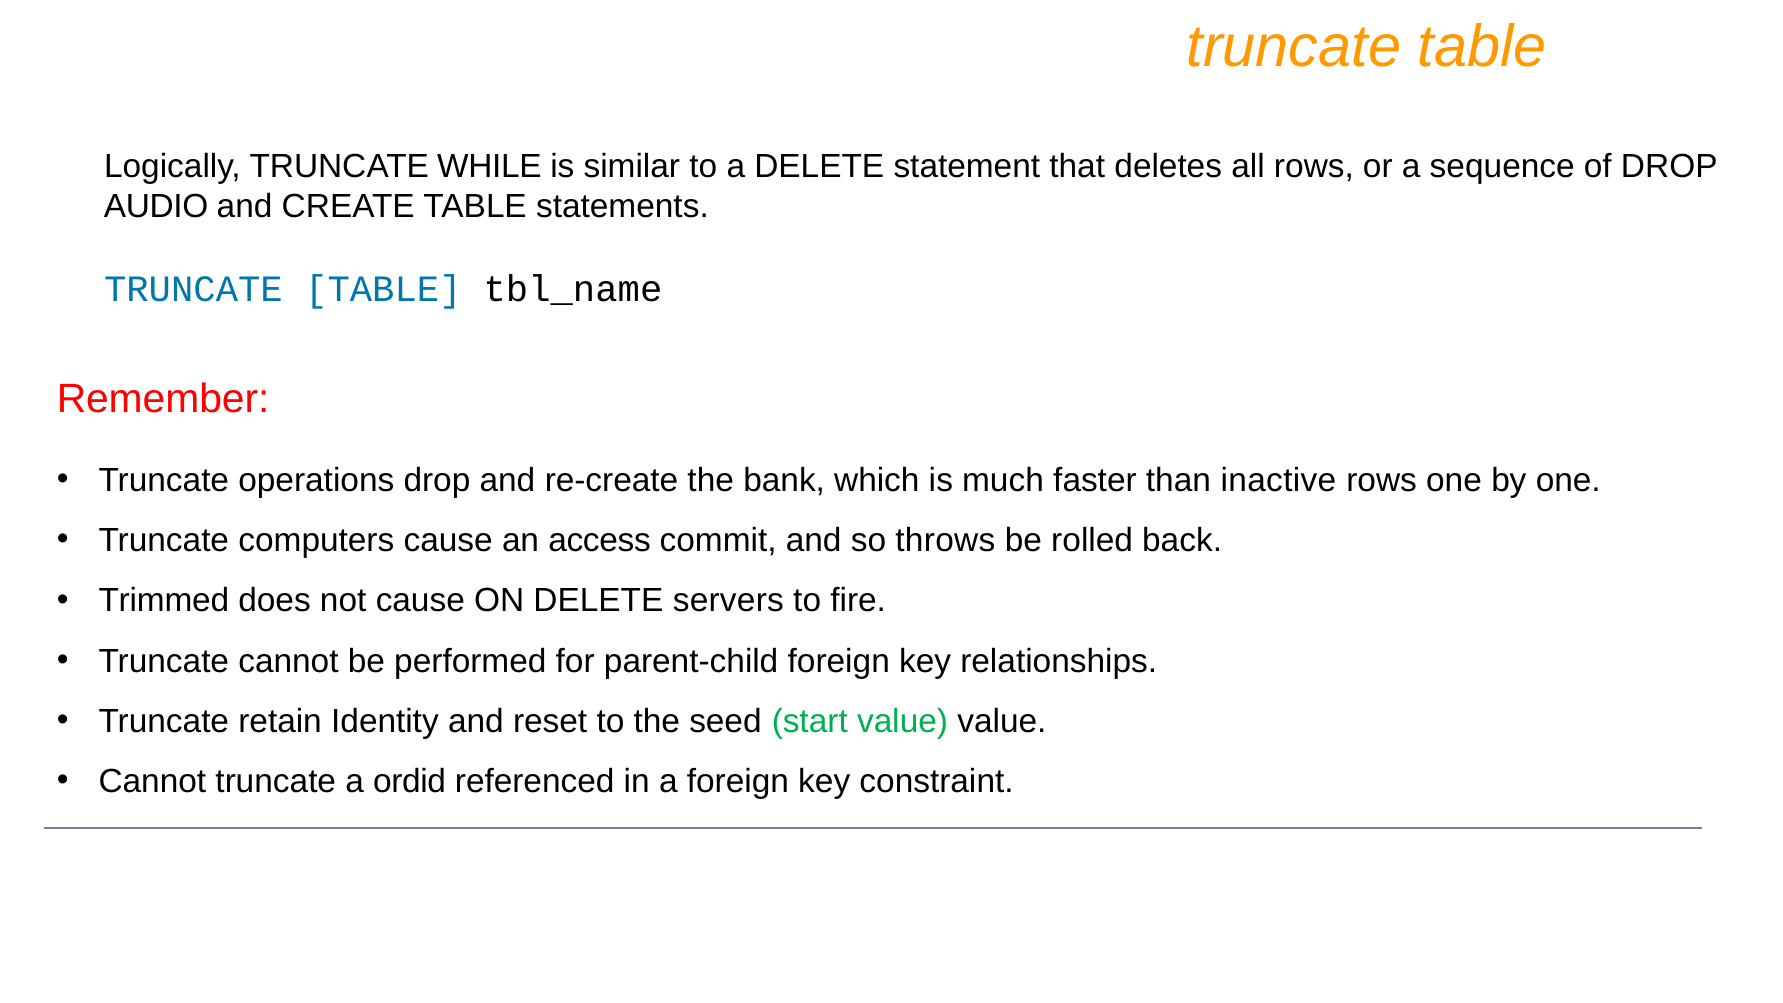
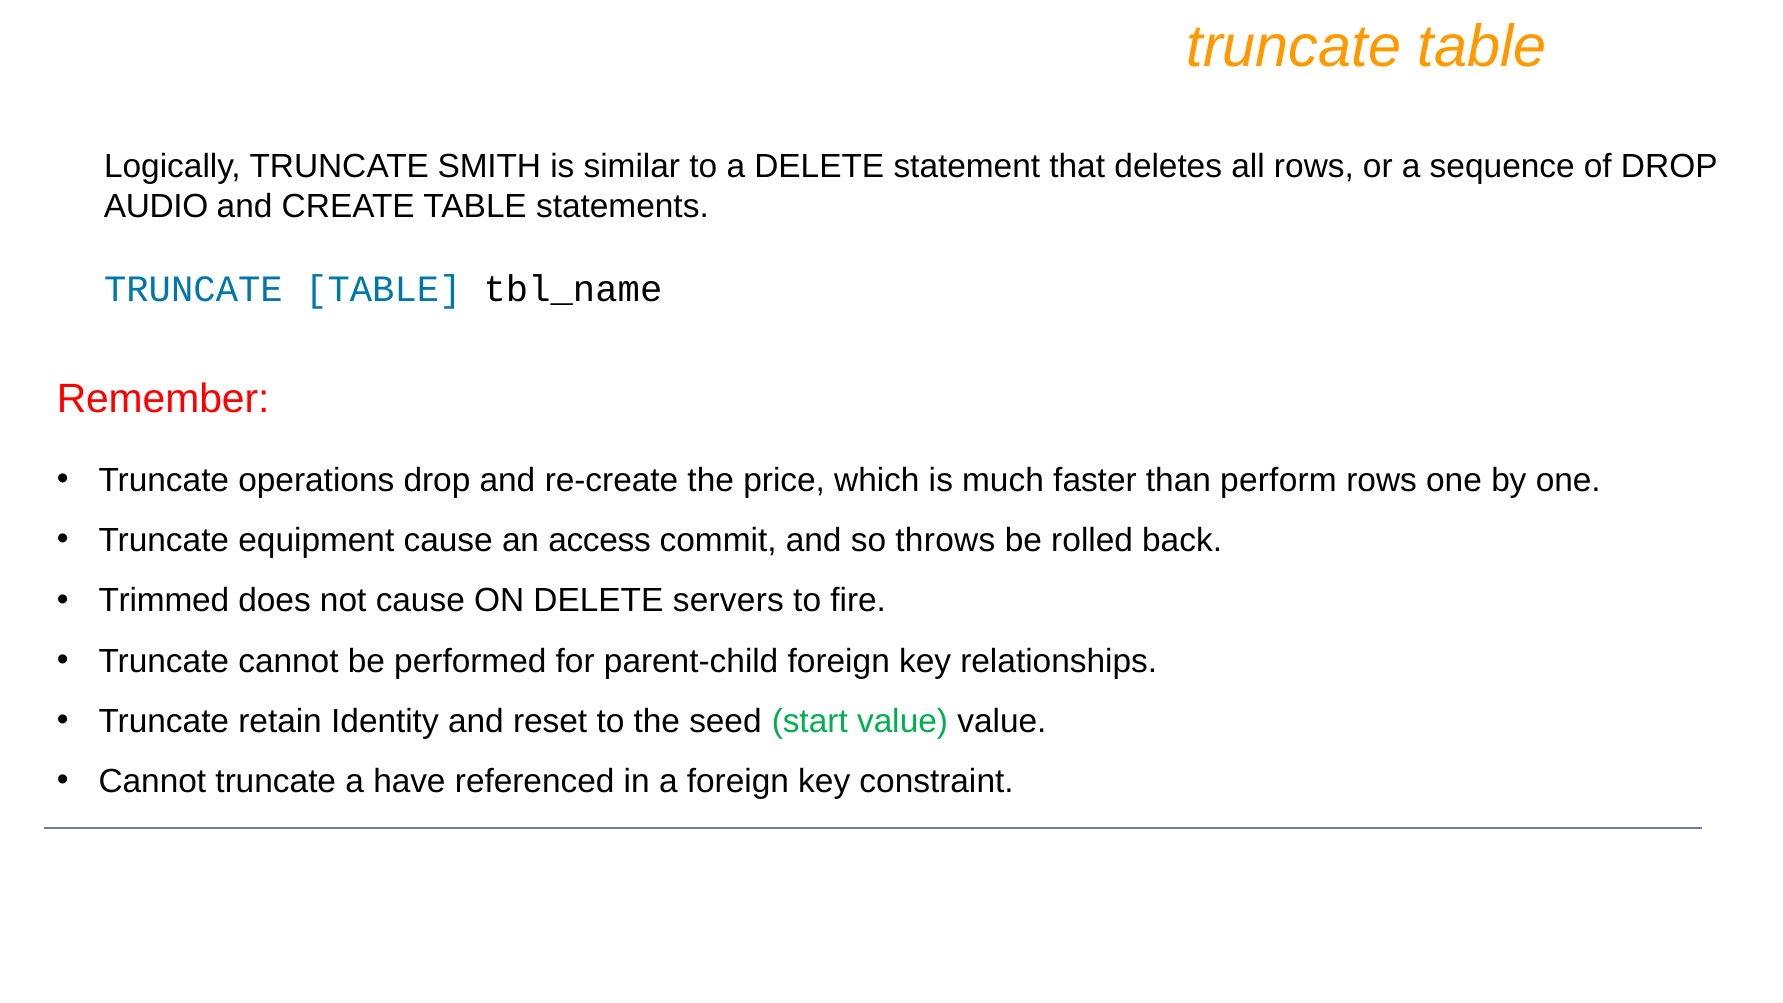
WHILE: WHILE -> SMITH (489, 167)
bank: bank -> price (784, 480)
inactive: inactive -> perform (1279, 480)
computers: computers -> equipment (316, 541)
ordid: ordid -> have (409, 781)
